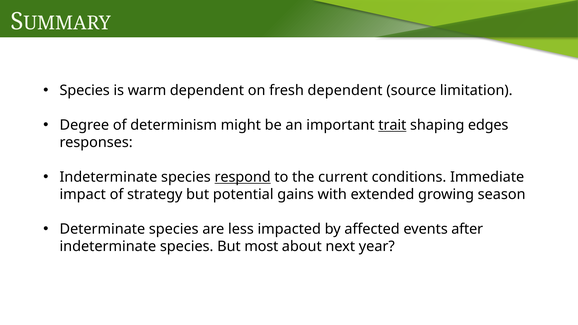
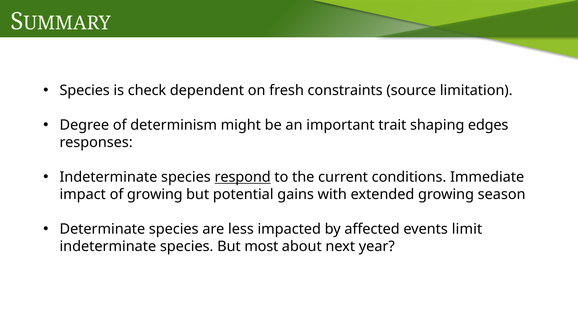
warm: warm -> check (147, 91)
fresh dependent: dependent -> constraints (345, 91)
trait underline: present -> none (392, 125)
of strategy: strategy -> growing (155, 195)
after: after -> limit (467, 229)
